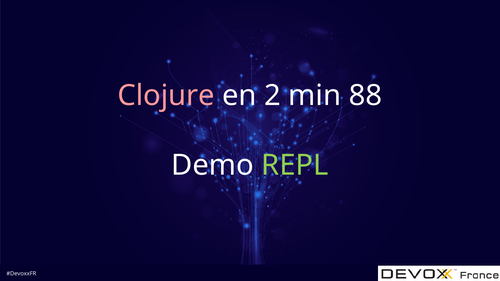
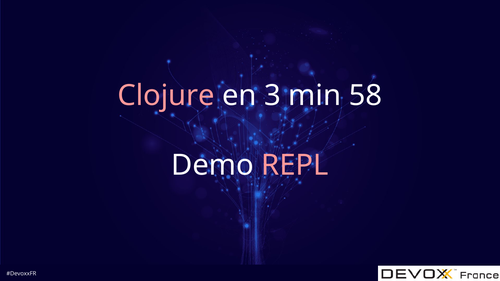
2: 2 -> 3 (272, 96)
88: 88 -> 58 (365, 96)
REPL colour: light green -> pink (295, 165)
